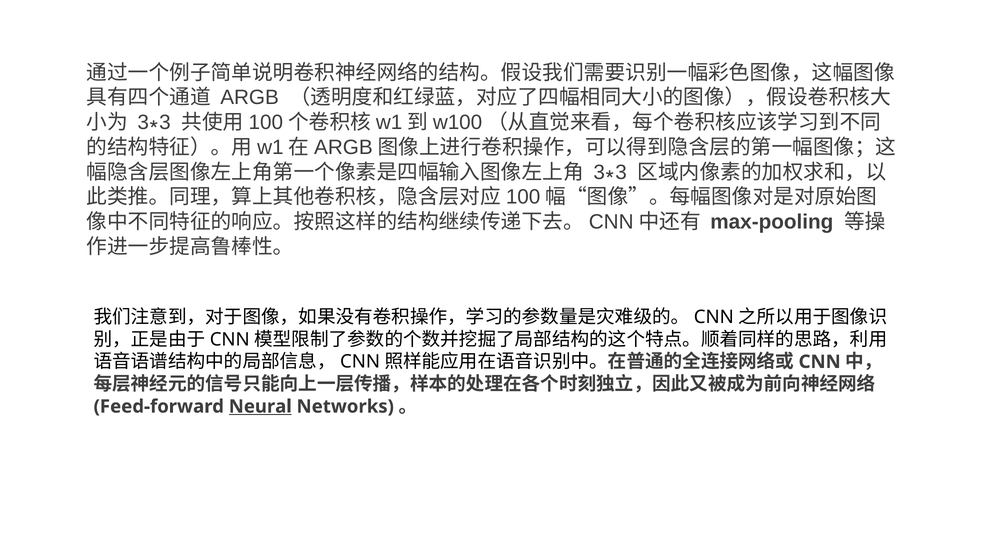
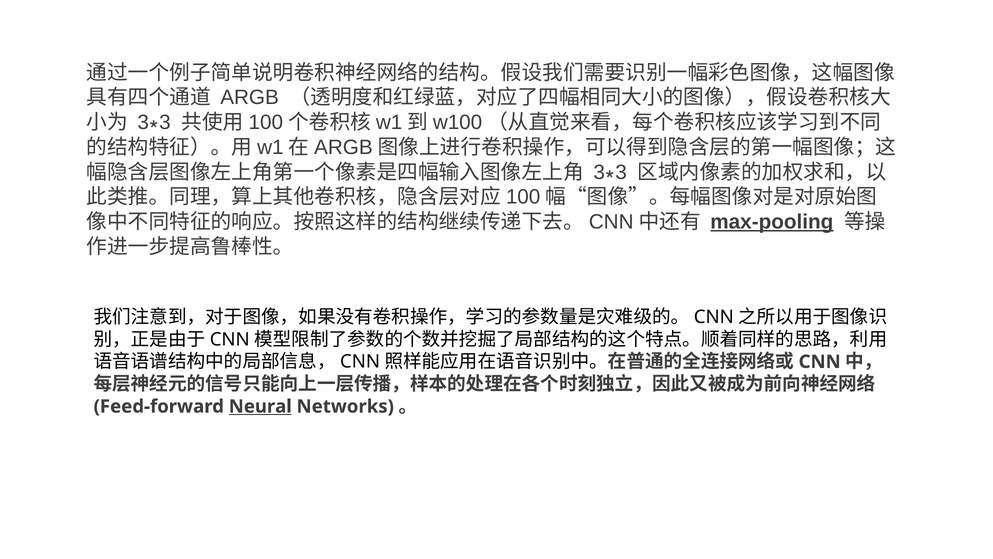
max-pooling underline: none -> present (772, 222)
